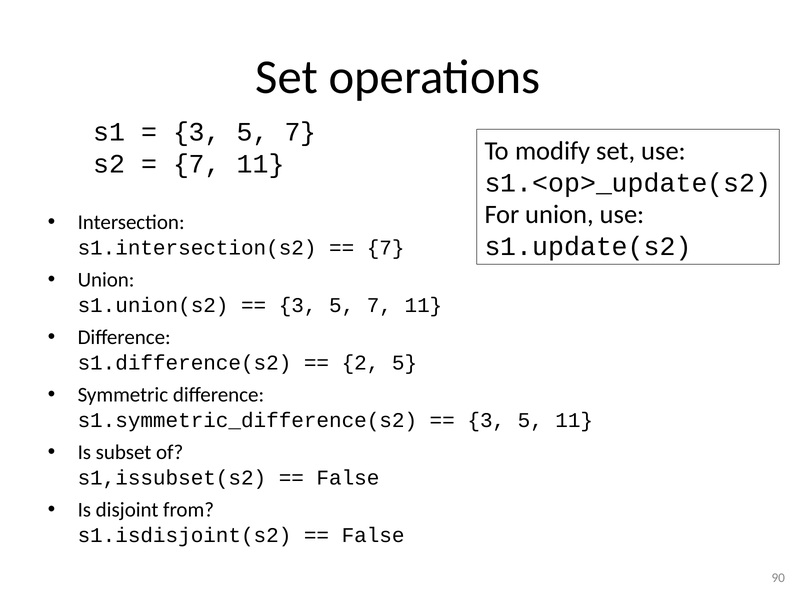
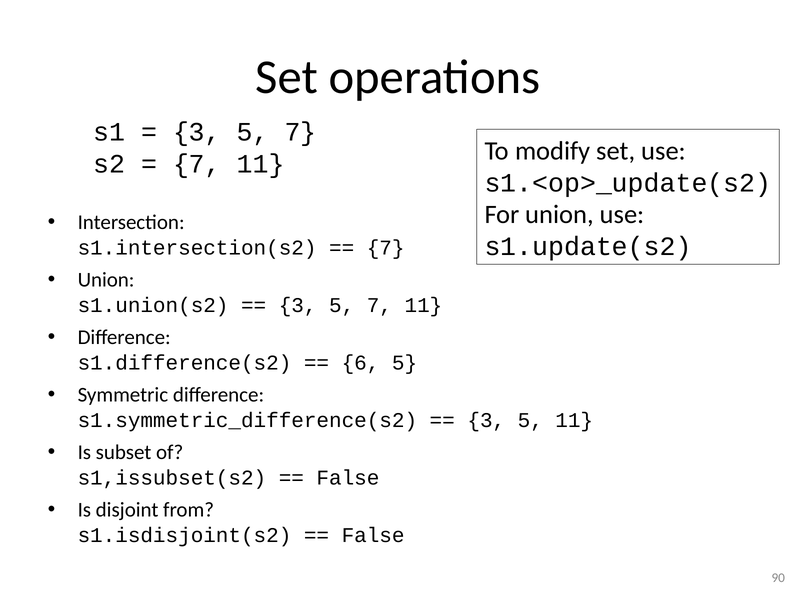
2: 2 -> 6 (361, 363)
